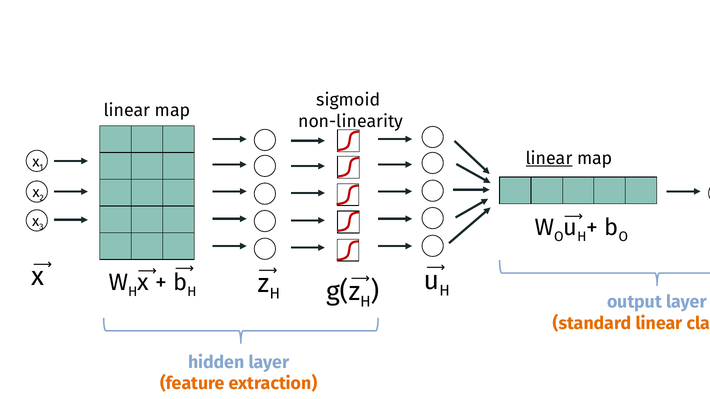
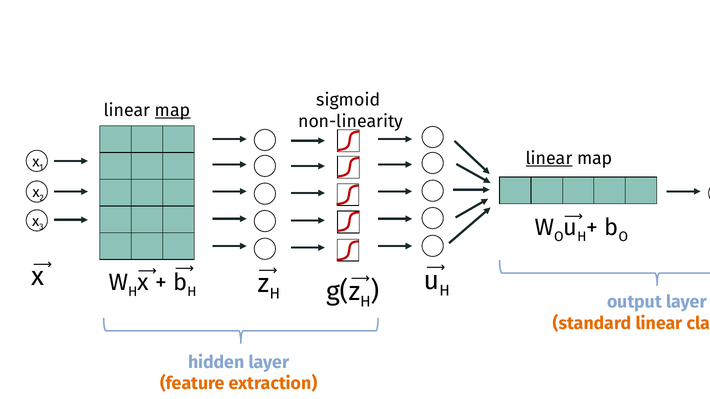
map underline: none -> present (173, 111)
